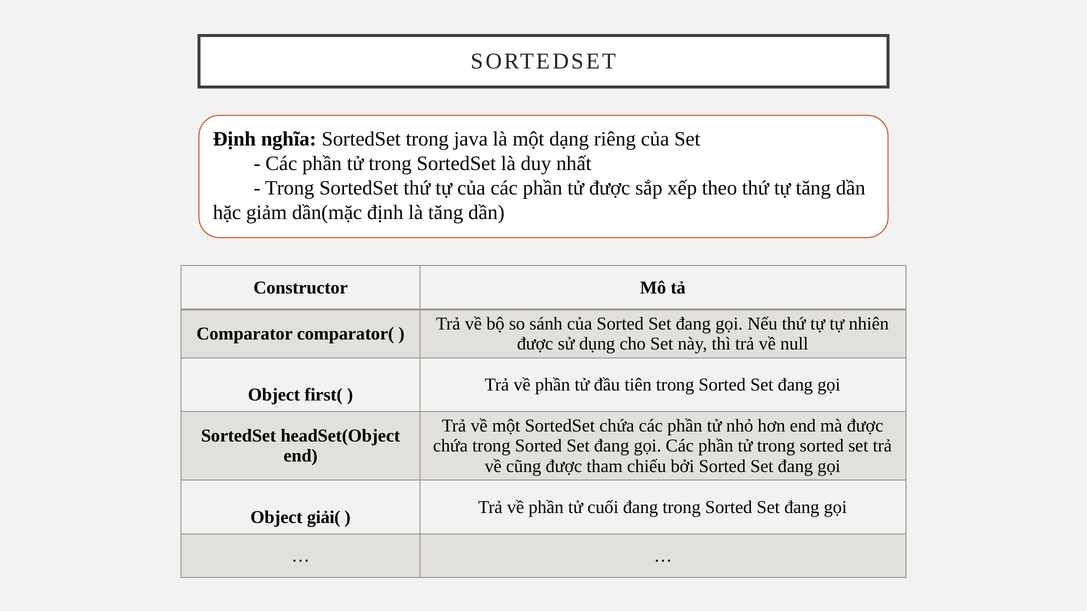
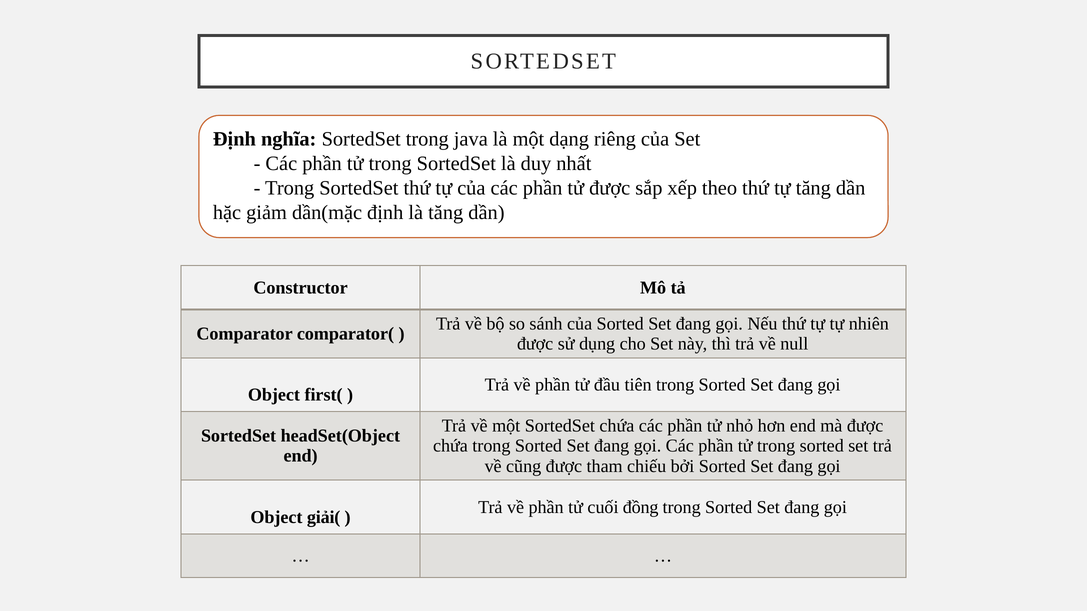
cuối đang: đang -> đồng (641, 507)
